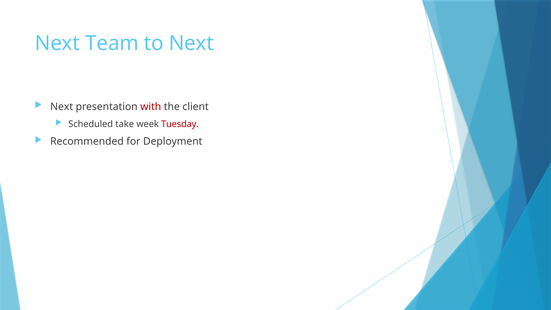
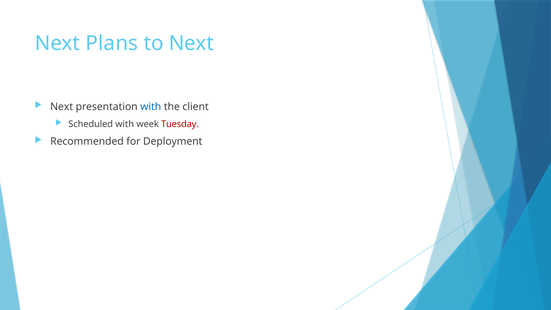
Team: Team -> Plans (112, 43)
with colour: red -> blue (151, 107)
Scheduled take: take -> with (125, 124)
